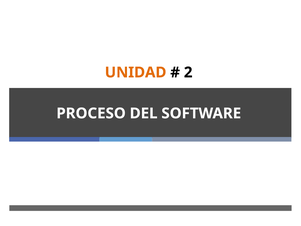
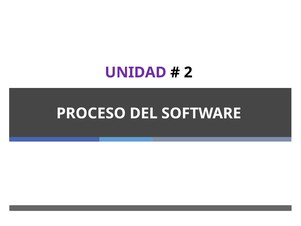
UNIDAD colour: orange -> purple (136, 72)
